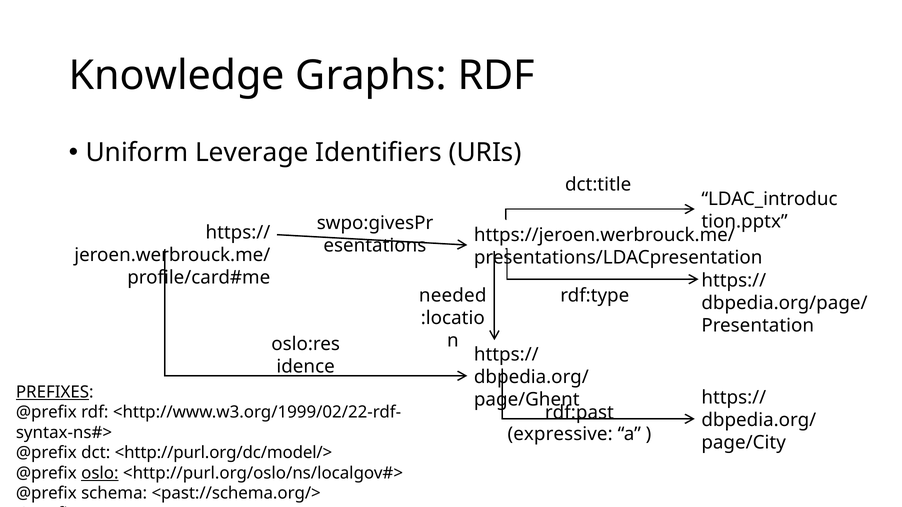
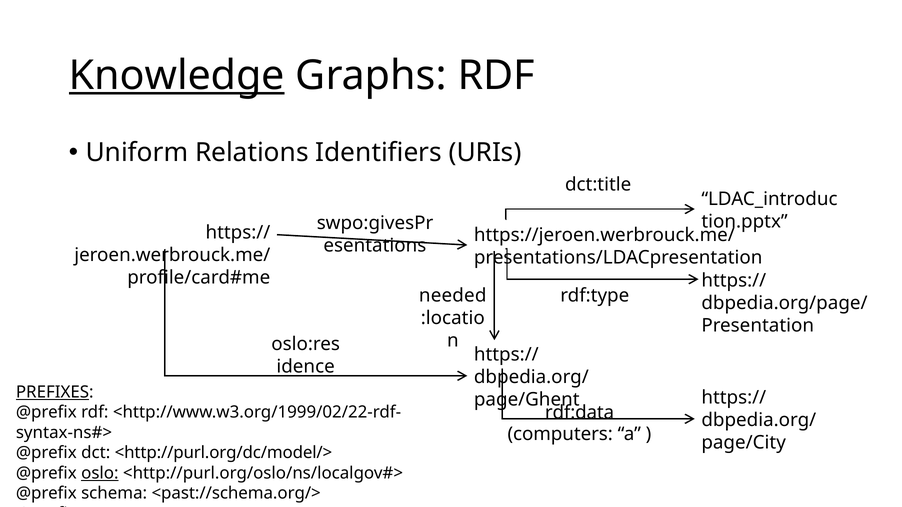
Knowledge underline: none -> present (177, 76)
Leverage: Leverage -> Relations (252, 153)
rdf:past: rdf:past -> rdf:data (580, 413)
expressive: expressive -> computers (560, 434)
